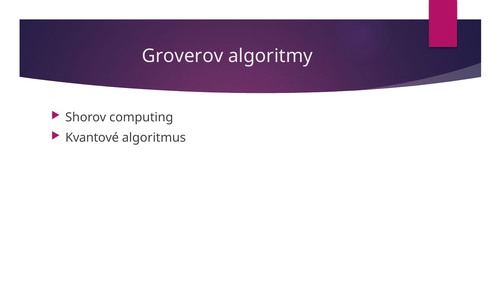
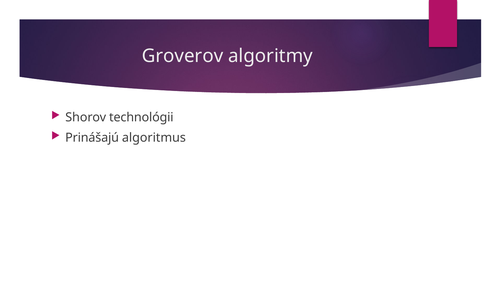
computing: computing -> technológii (141, 117)
Kvantové: Kvantové -> Prinášajú (92, 138)
